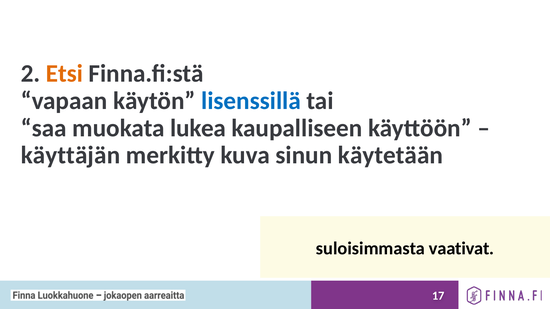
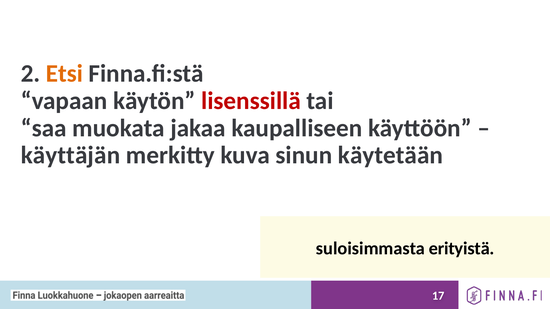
lisenssillä colour: blue -> red (251, 101)
lukea: lukea -> jakaa (198, 128)
vaativat: vaativat -> erityistä (462, 249)
